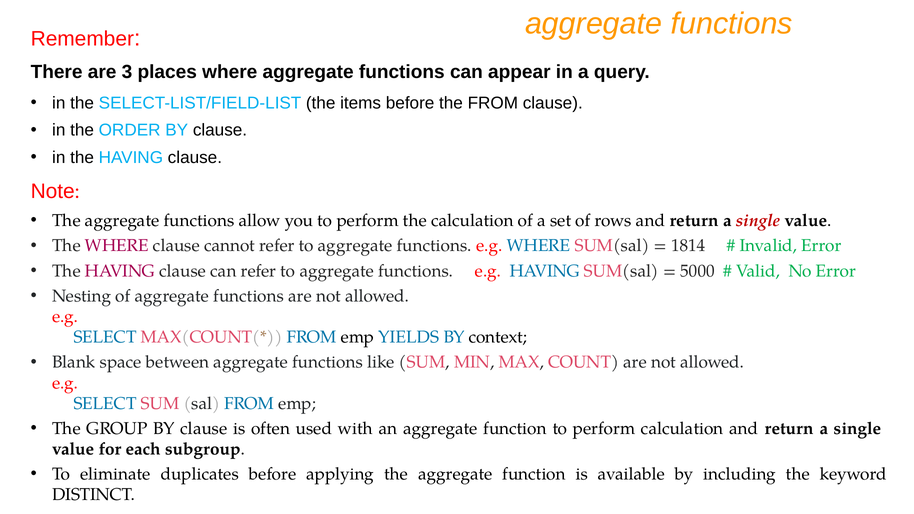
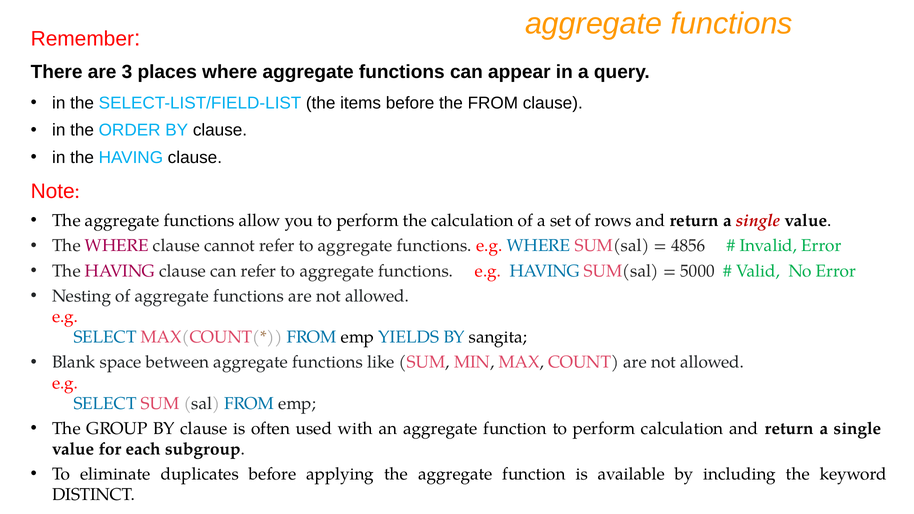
1814: 1814 -> 4856 (688, 246)
context: context -> sangita (498, 337)
